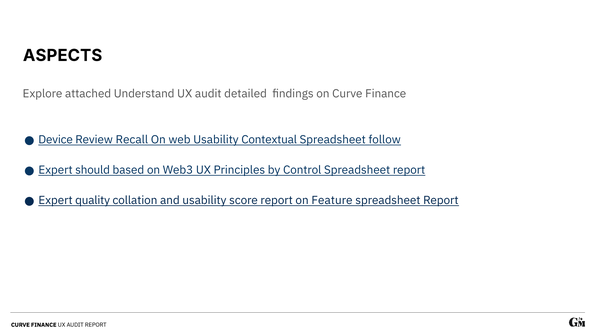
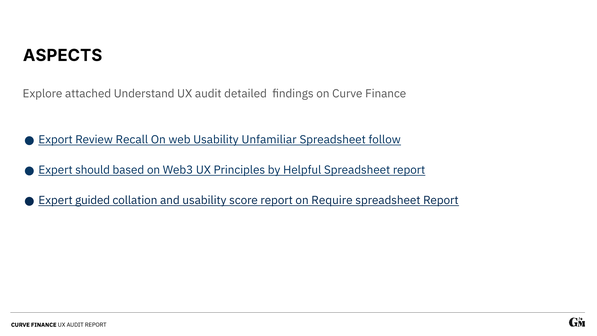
Device: Device -> Export (56, 140)
Contextual: Contextual -> Unfamiliar (269, 140)
Control: Control -> Helpful (302, 170)
quality: quality -> guided (93, 200)
Feature: Feature -> Require (332, 200)
